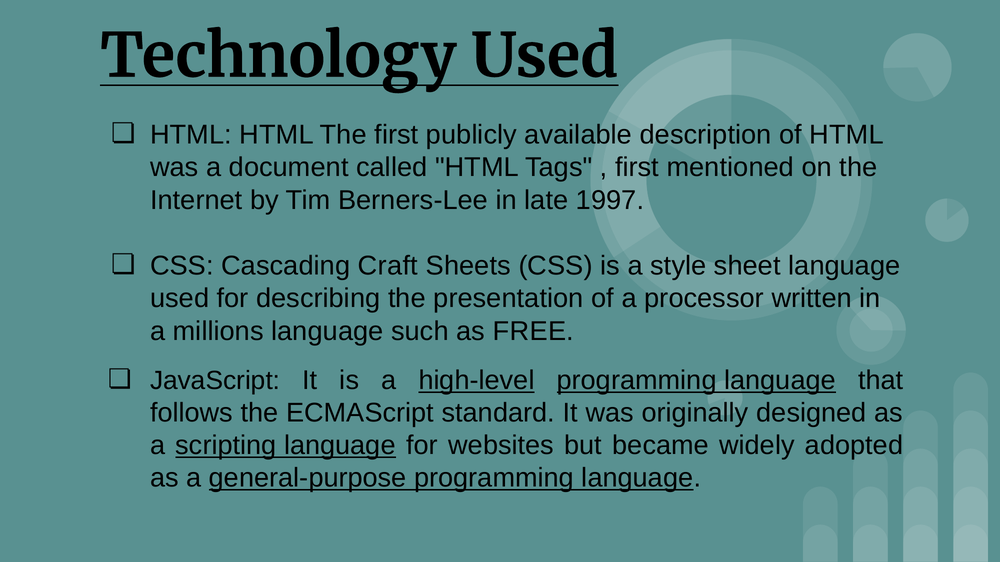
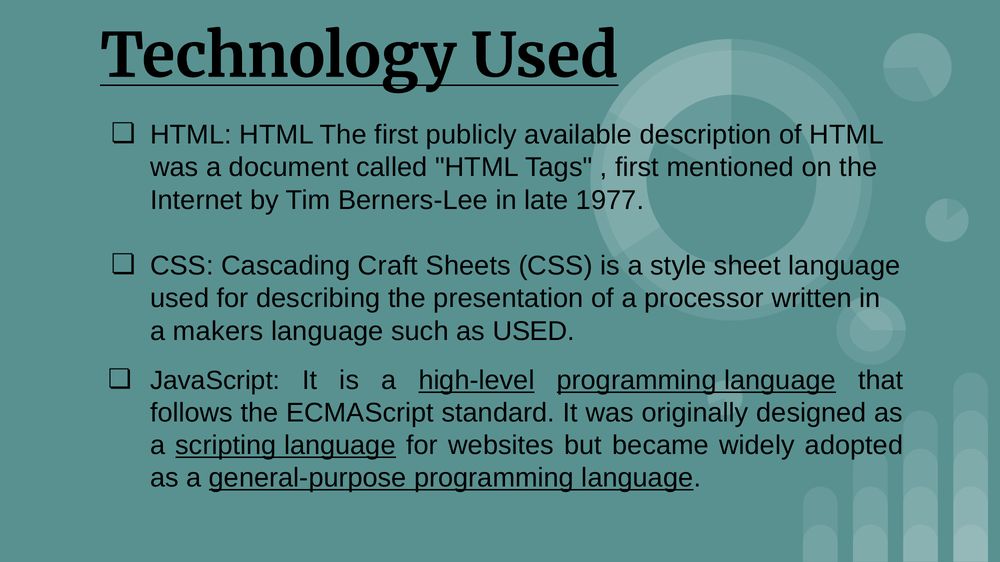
1997: 1997 -> 1977 (610, 200)
millions: millions -> makers (218, 331)
as FREE: FREE -> USED (534, 331)
